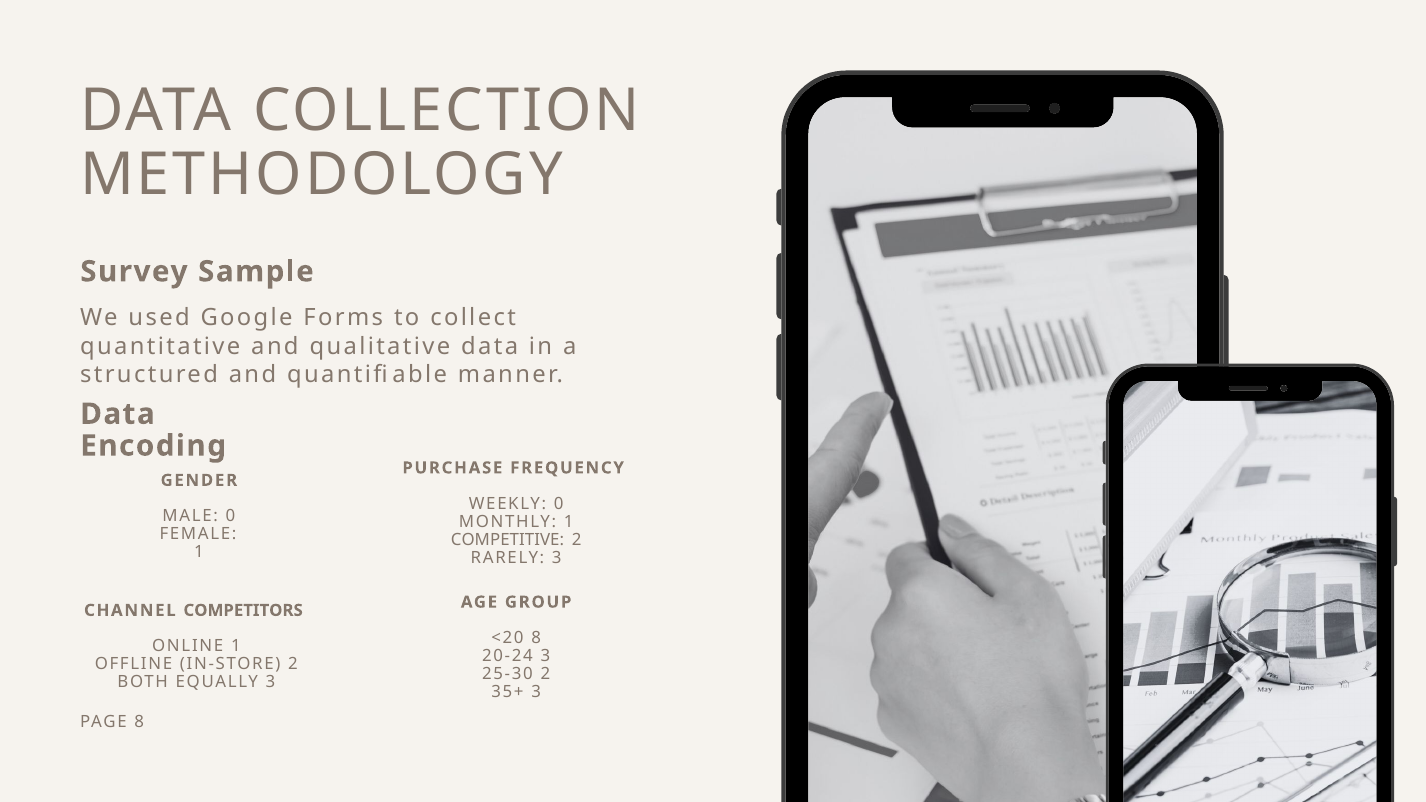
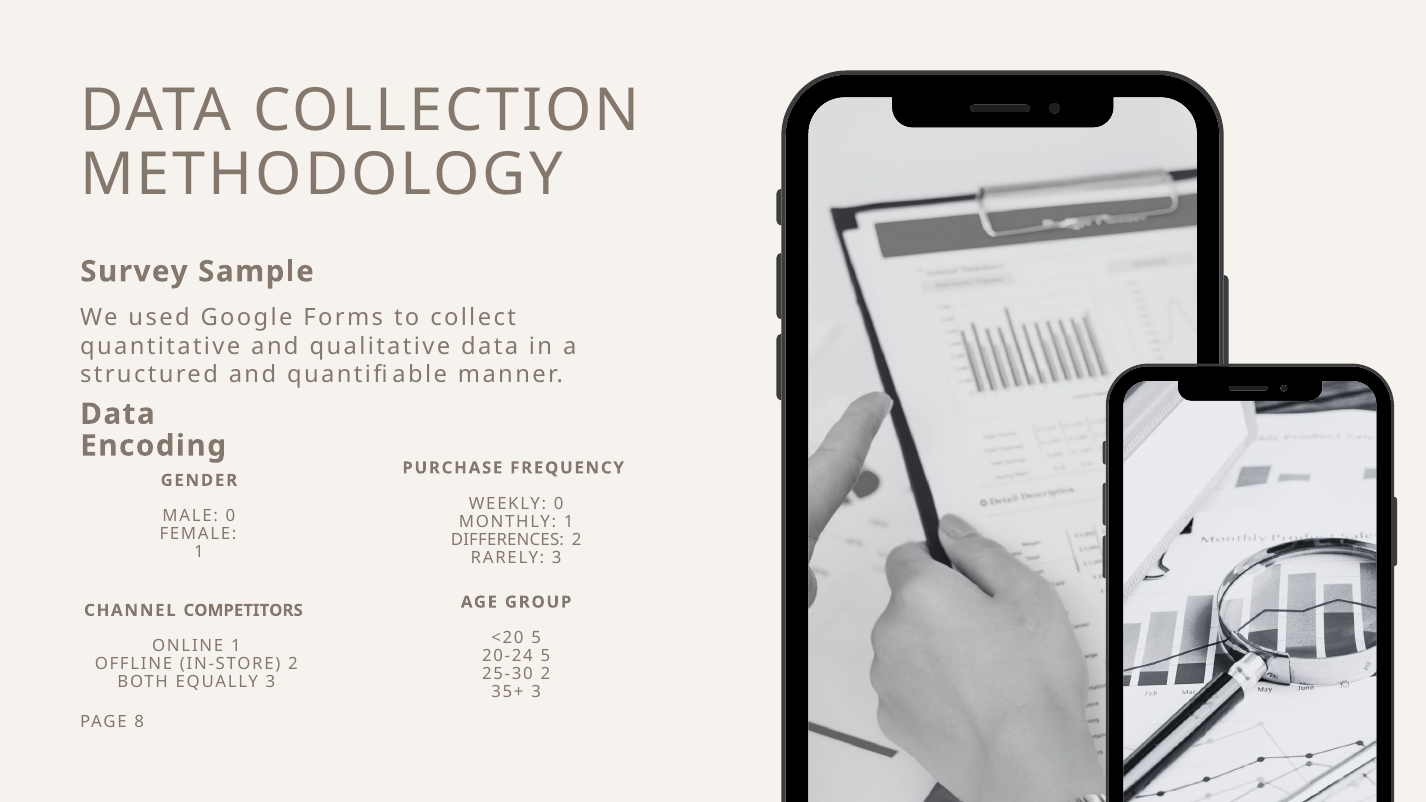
COMPETITIVE: COMPETITIVE -> DIFFERENCES (507, 540)
<20 8: 8 -> 5 (536, 638)
20-24 3: 3 -> 5 (545, 656)
